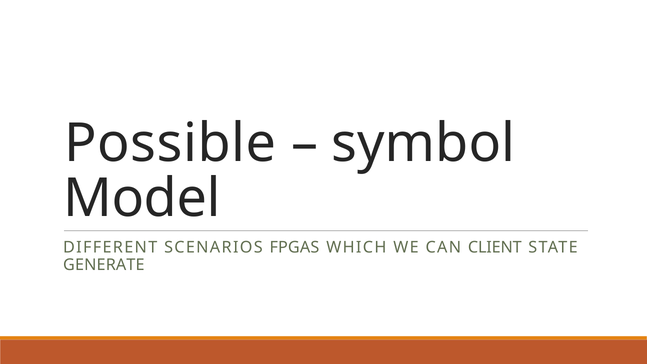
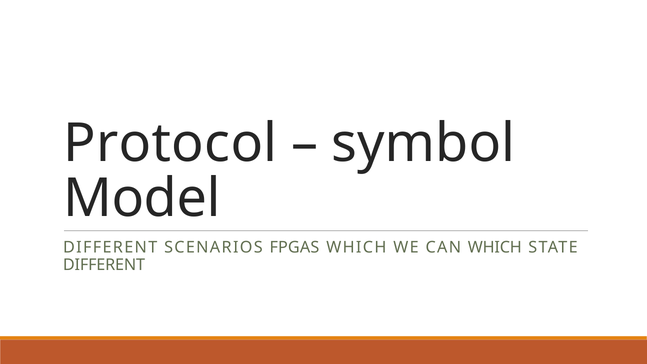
Possible: Possible -> Protocol (170, 143)
CAN CLIENT: CLIENT -> WHICH (495, 247)
GENERATE: GENERATE -> DIFFERENT (104, 265)
